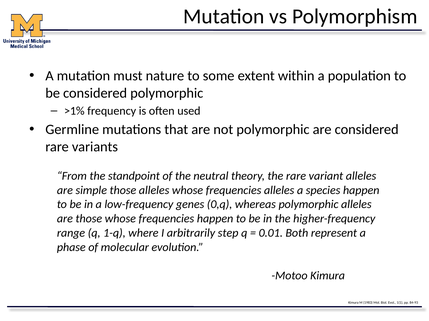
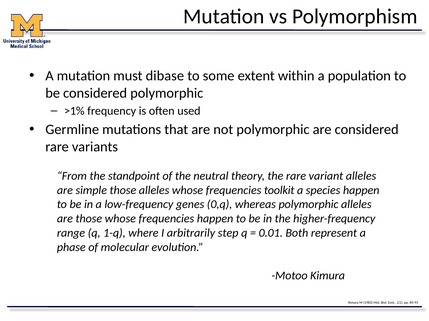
nature: nature -> dibase (165, 76)
frequencies alleles: alleles -> toolkit (279, 191)
